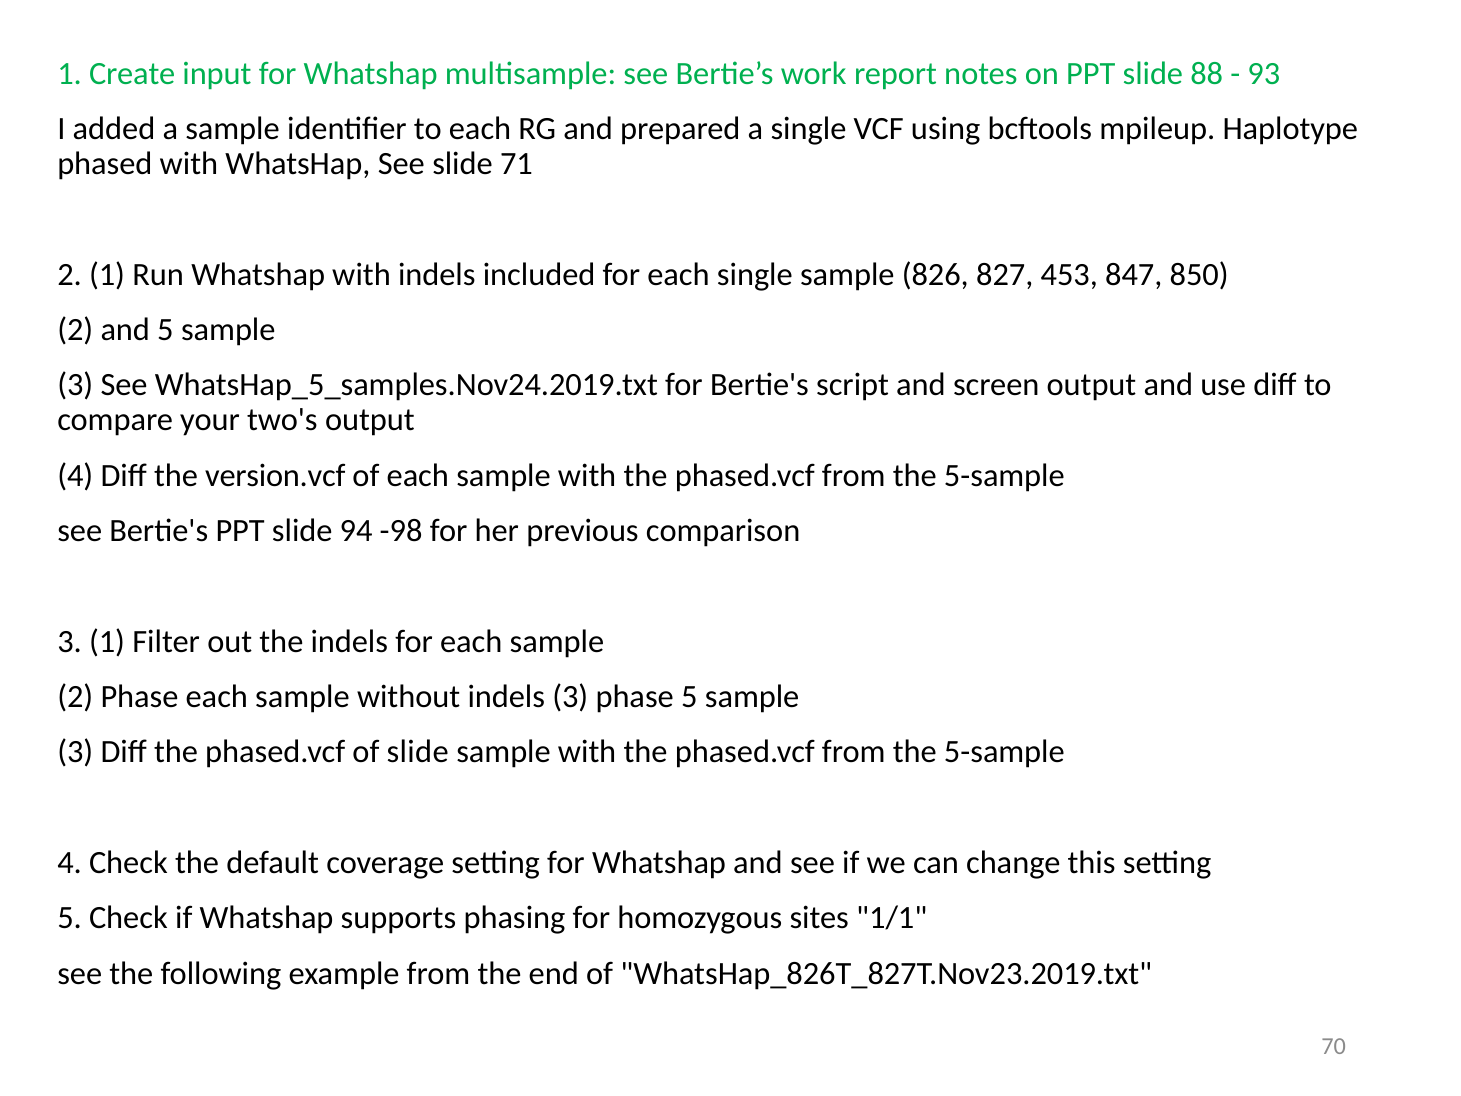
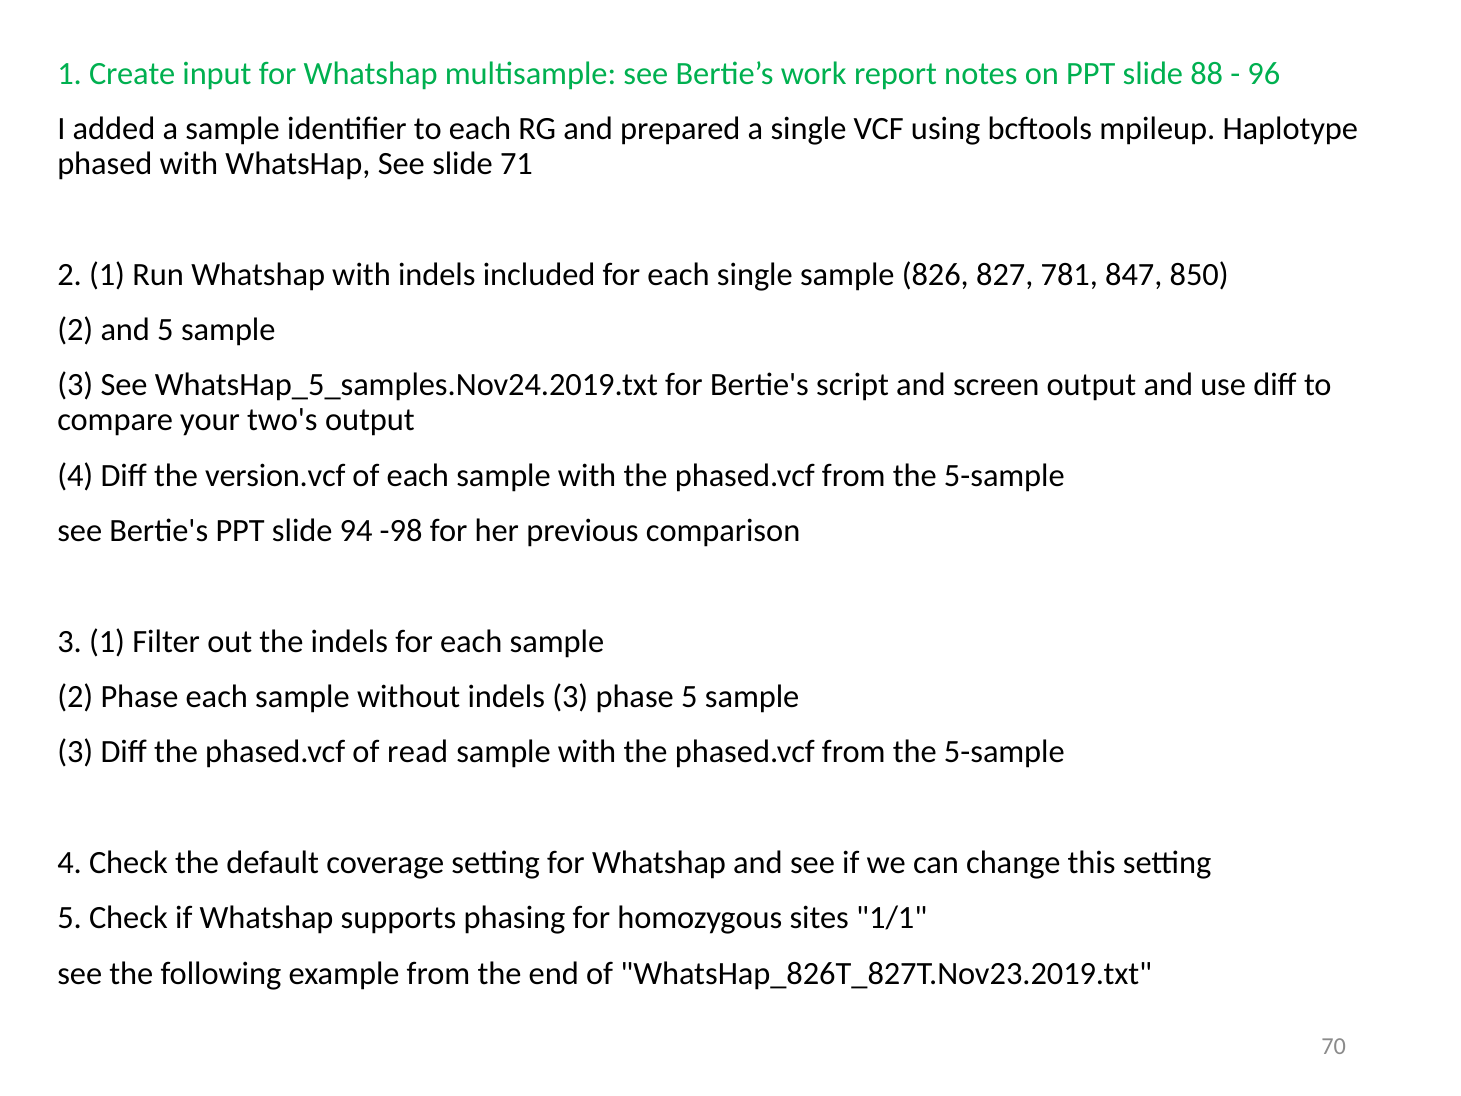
93: 93 -> 96 (1264, 73)
453: 453 -> 781 (1069, 274)
of slide: slide -> read (418, 752)
